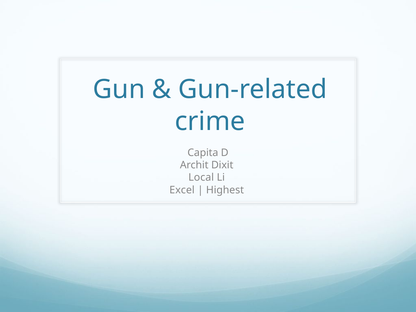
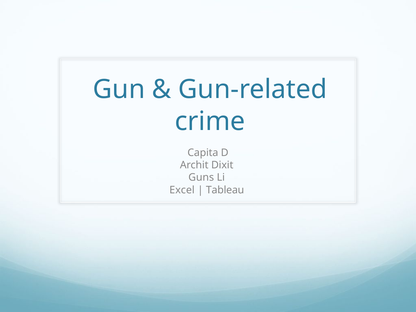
Local: Local -> Guns (201, 178)
Highest: Highest -> Tableau (225, 190)
